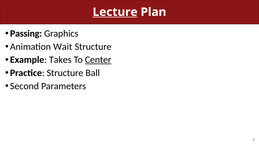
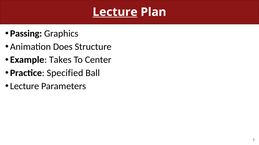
Wait: Wait -> Does (63, 47)
Center underline: present -> none (98, 60)
Practice Structure: Structure -> Specified (65, 73)
Second: Second -> Lecture (25, 86)
